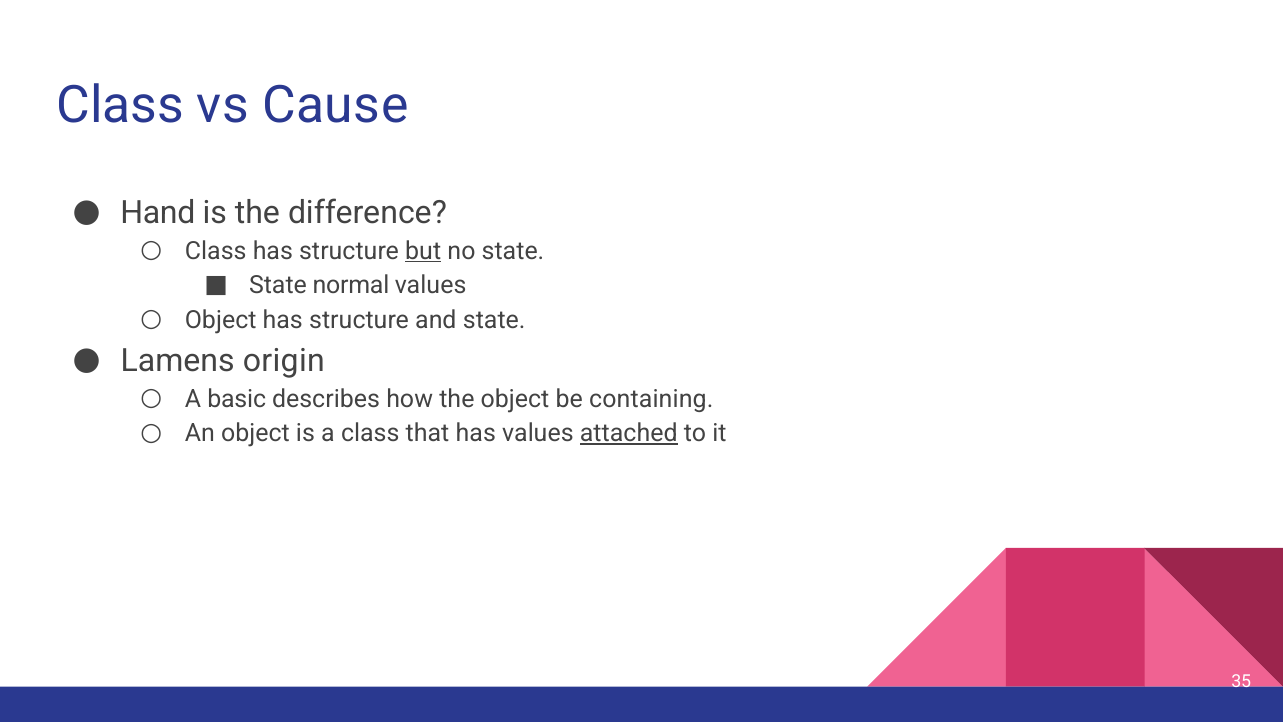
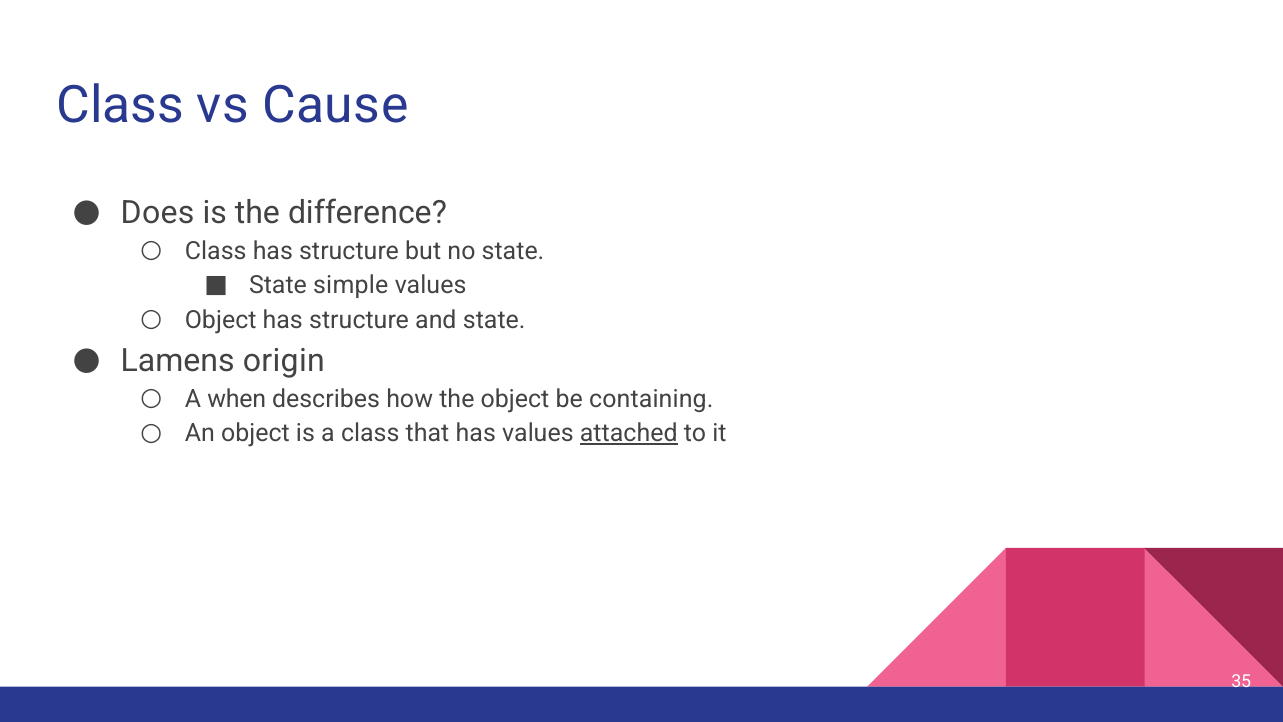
Hand: Hand -> Does (158, 213)
but underline: present -> none (423, 251)
normal: normal -> simple (351, 285)
basic: basic -> when (237, 399)
